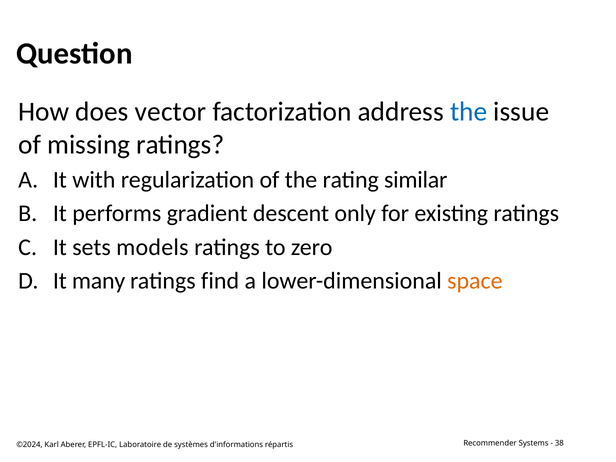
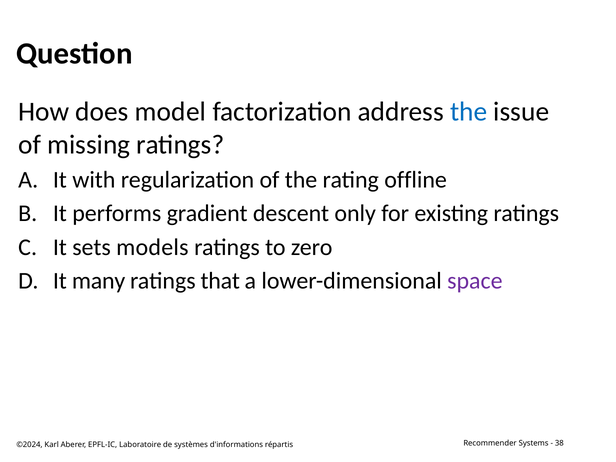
vector: vector -> model (170, 112)
similar: similar -> offline (416, 180)
find: find -> that (220, 281)
space colour: orange -> purple (475, 281)
